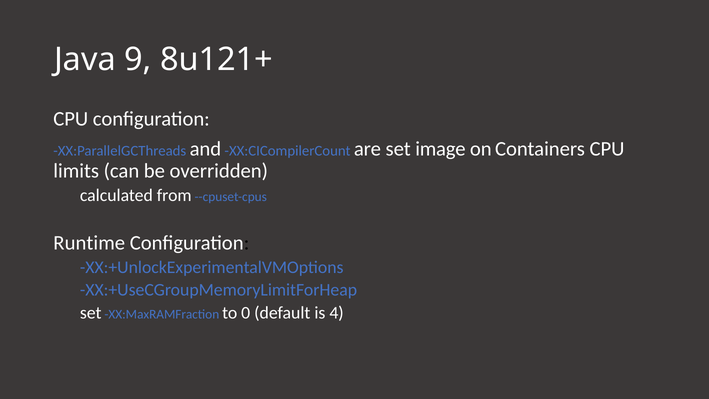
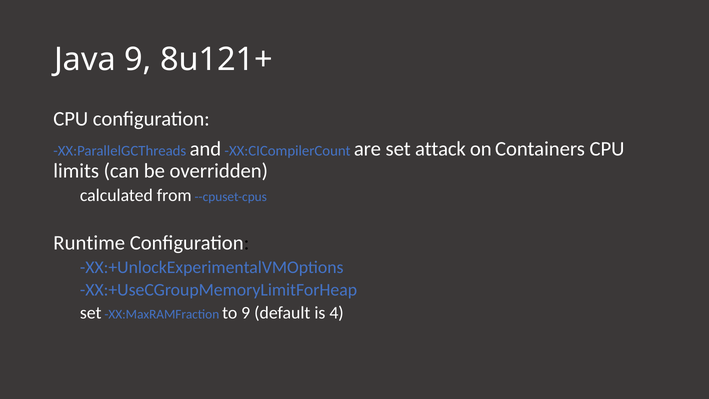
image: image -> attack (440, 149)
to 0: 0 -> 9 (246, 313)
